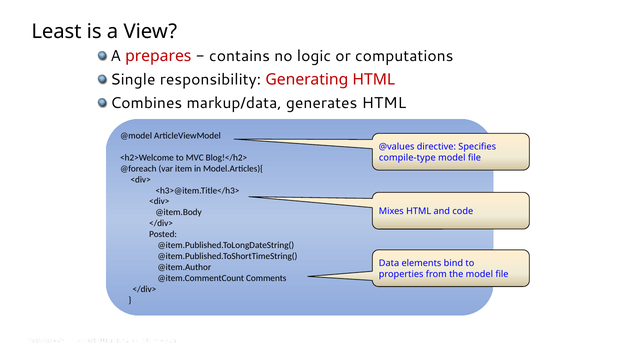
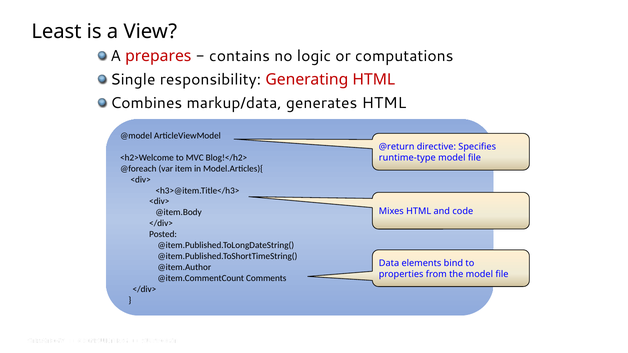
@values: @values -> @return (397, 147)
compile-type: compile-type -> runtime-type (407, 158)
